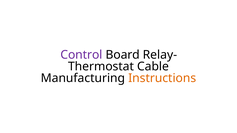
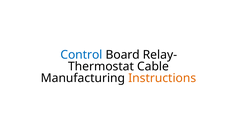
Control colour: purple -> blue (81, 55)
